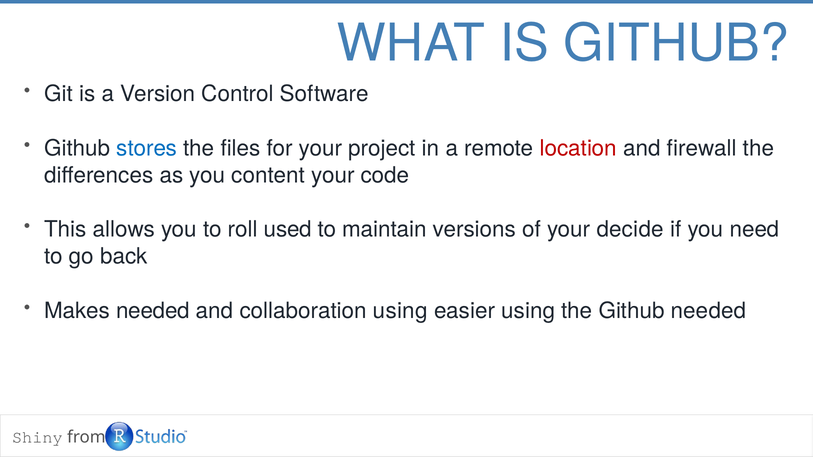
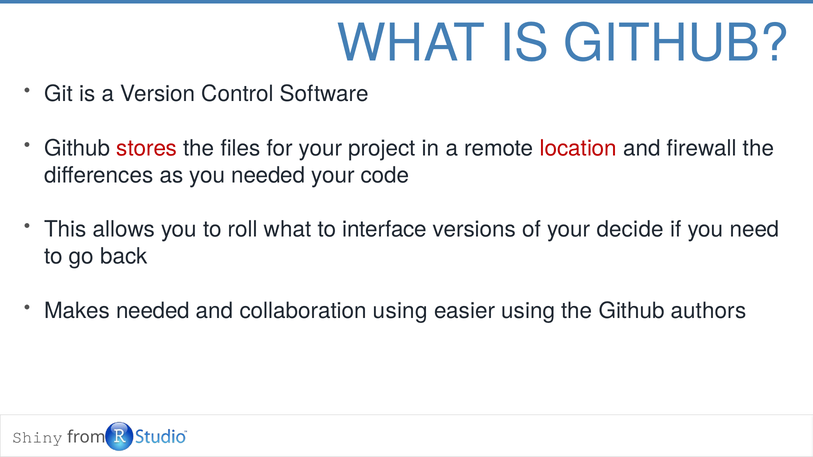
stores colour: blue -> red (147, 148)
you content: content -> needed (268, 175)
roll used: used -> what (288, 230)
maintain: maintain -> interface (385, 230)
Github needed: needed -> authors (709, 311)
